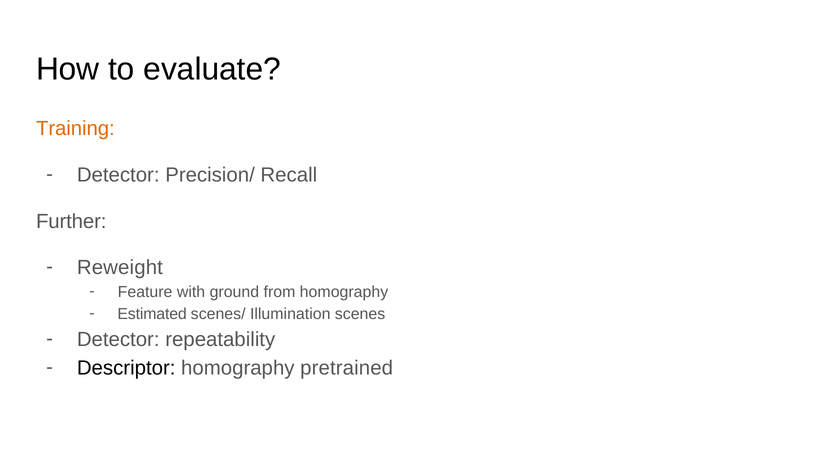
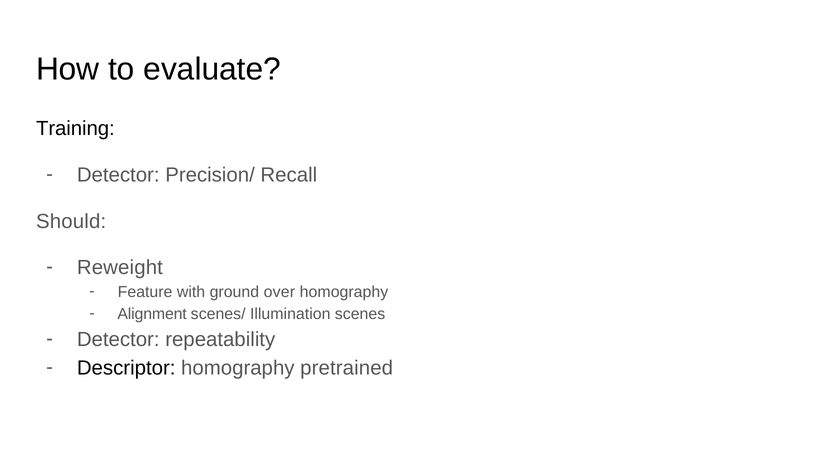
Training colour: orange -> black (75, 128)
Further: Further -> Should (71, 221)
from: from -> over (279, 292)
Estimated: Estimated -> Alignment (152, 314)
